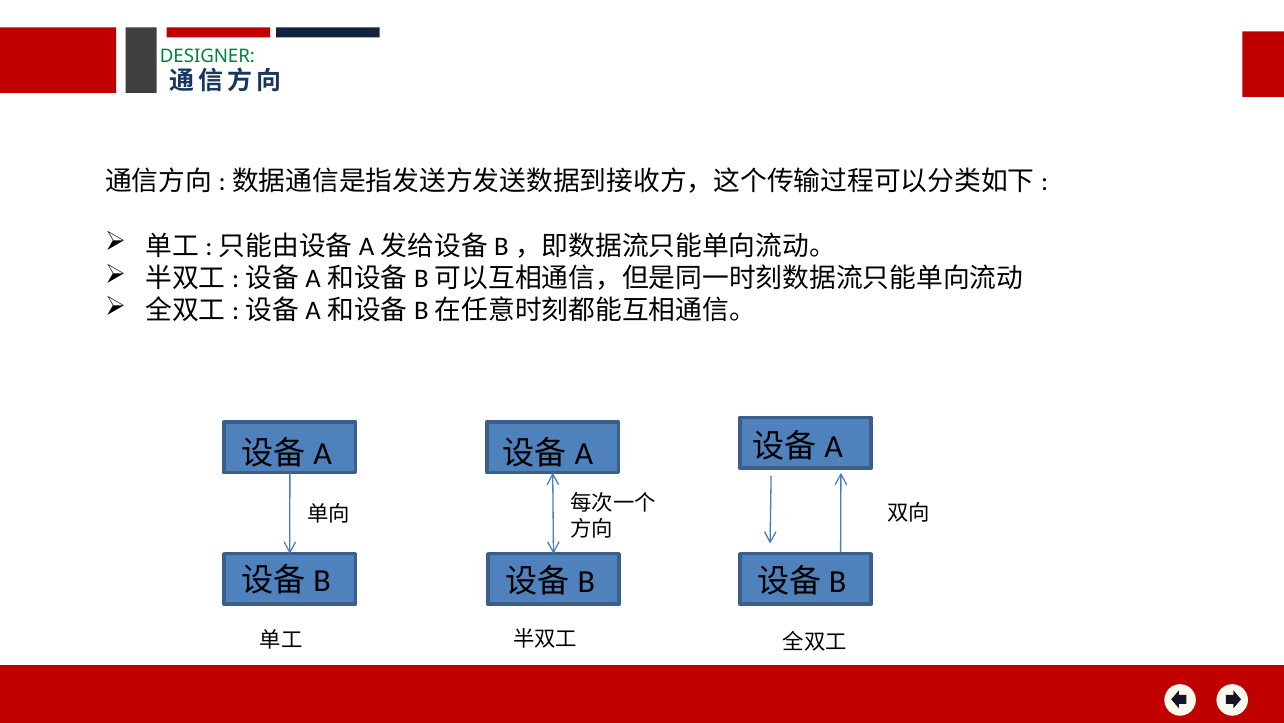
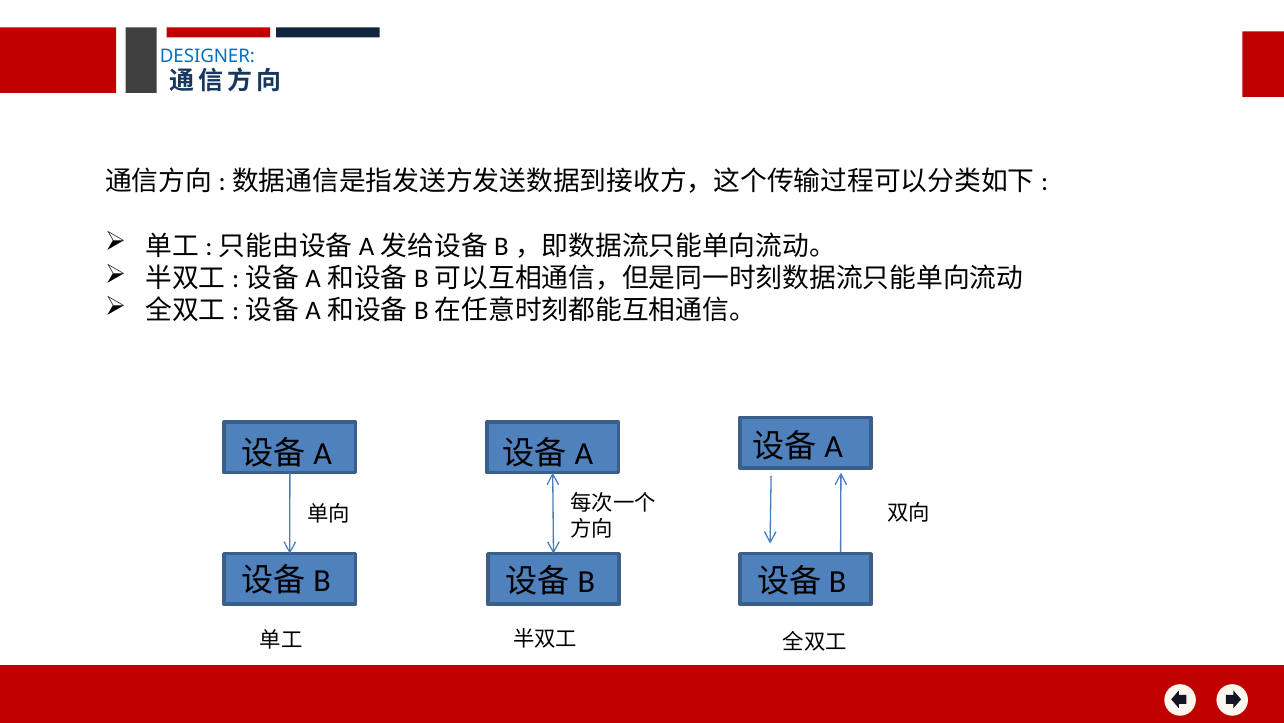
DESIGNER colour: green -> blue (207, 56)
